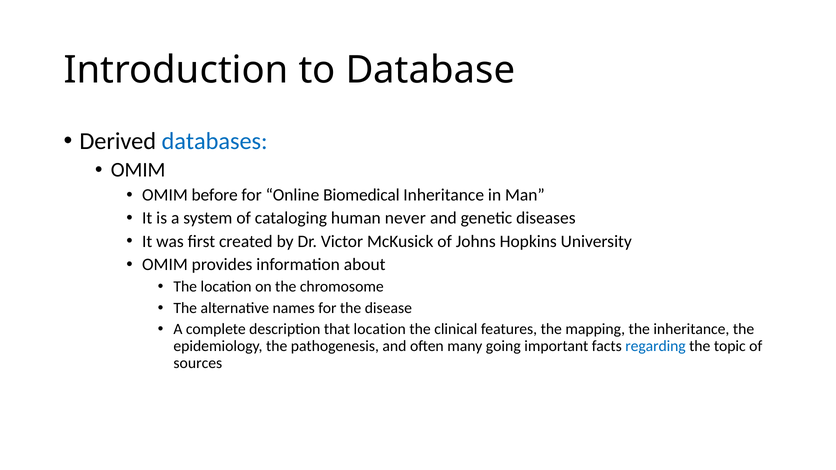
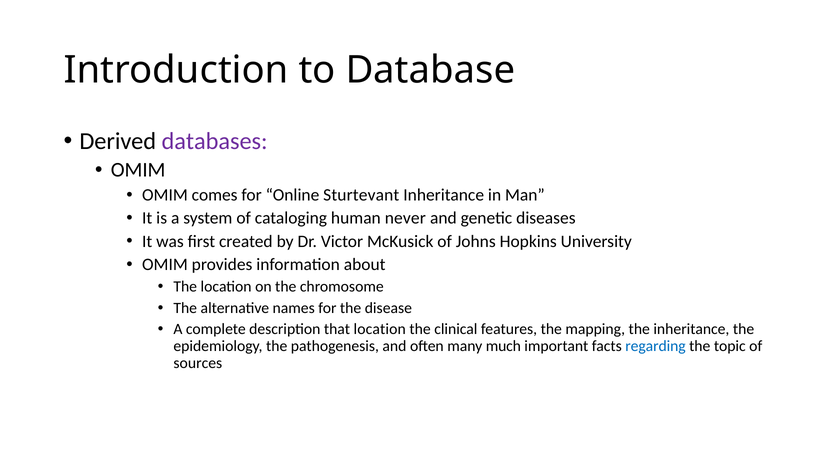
databases colour: blue -> purple (215, 141)
before: before -> comes (215, 195)
Biomedical: Biomedical -> Sturtevant (361, 195)
going: going -> much (503, 346)
